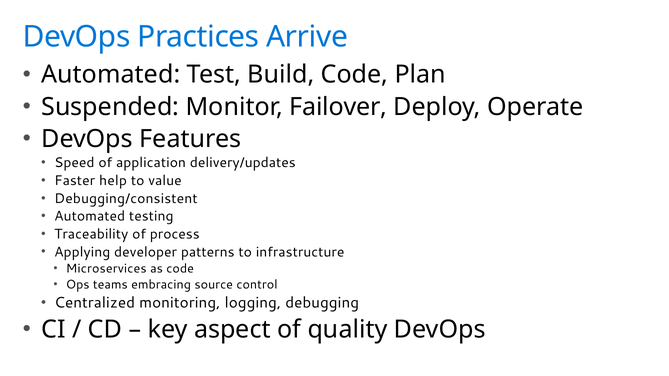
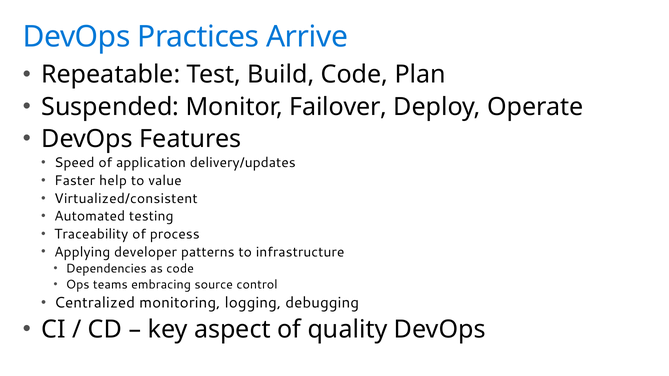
Automated: Automated -> Repeatable (111, 75)
Debugging/consistent: Debugging/consistent -> Virtualized/consistent (126, 199)
Microservices: Microservices -> Dependencies (106, 269)
